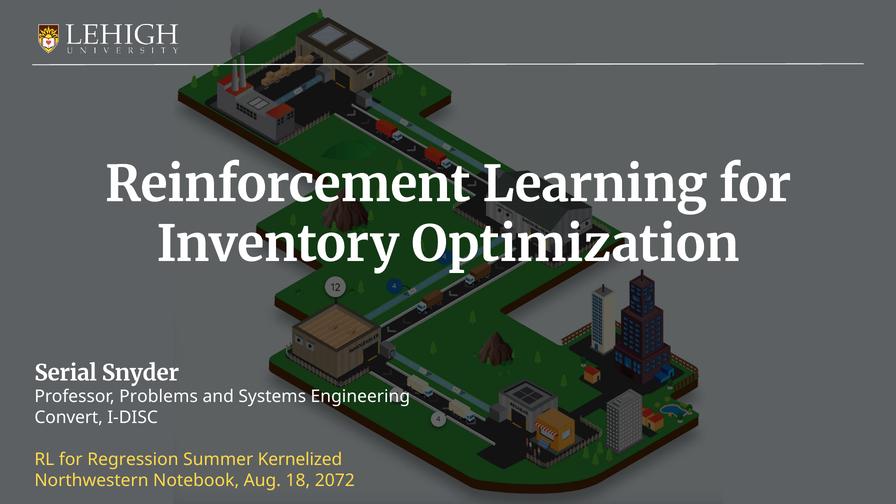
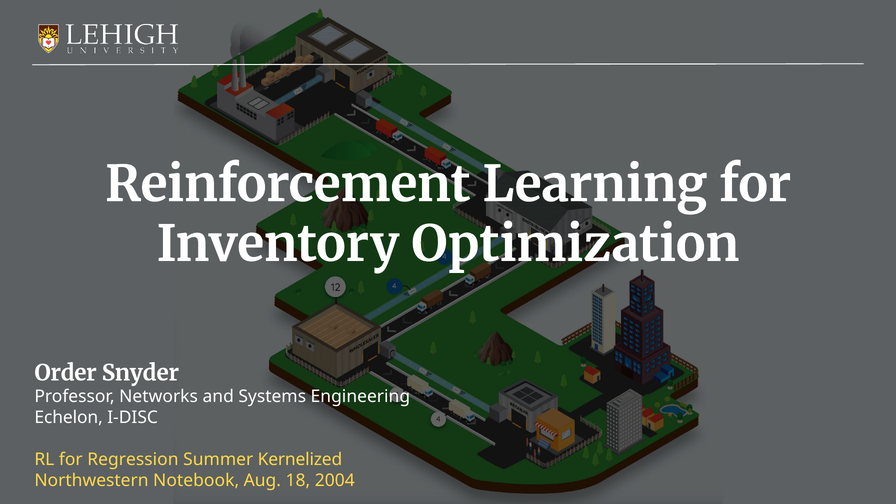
Serial: Serial -> Order (66, 373)
Problems: Problems -> Networks (159, 397)
Convert: Convert -> Echelon (69, 418)
2072: 2072 -> 2004 (335, 480)
